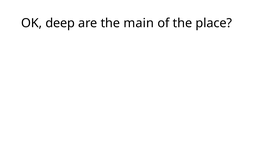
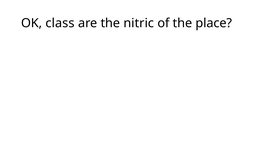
deep: deep -> class (60, 23)
main: main -> nitric (139, 23)
